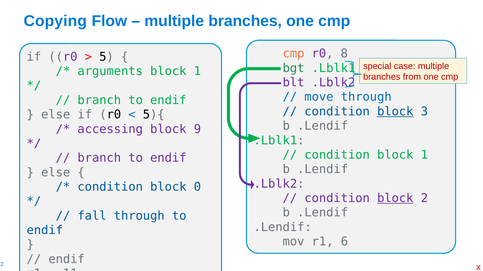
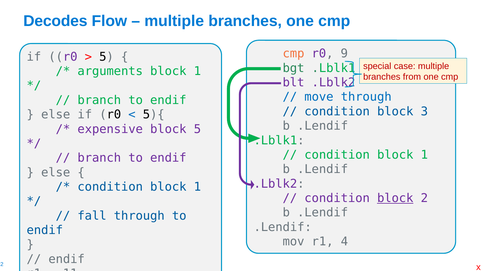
Copying: Copying -> Decodes (55, 21)
8: 8 -> 9 (344, 54)
block underline: present -> none (395, 112)
accessing: accessing -> expensive (110, 129)
block 9: 9 -> 5 (197, 129)
0: 0 -> 1 (197, 187)
6: 6 -> 4 (344, 242)
